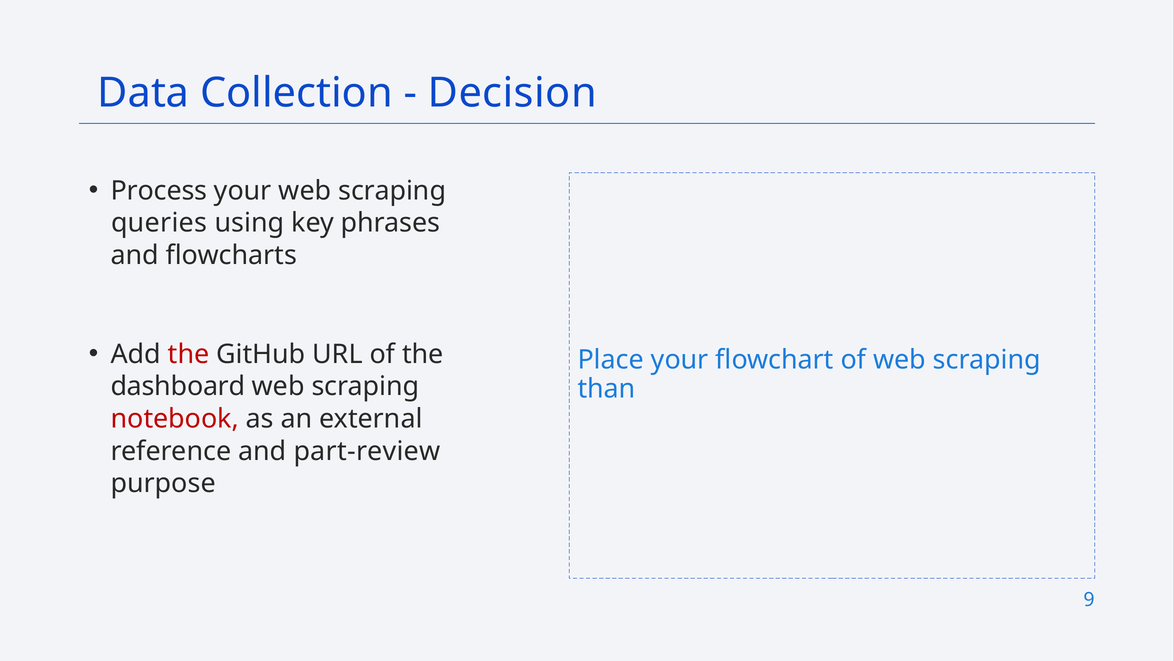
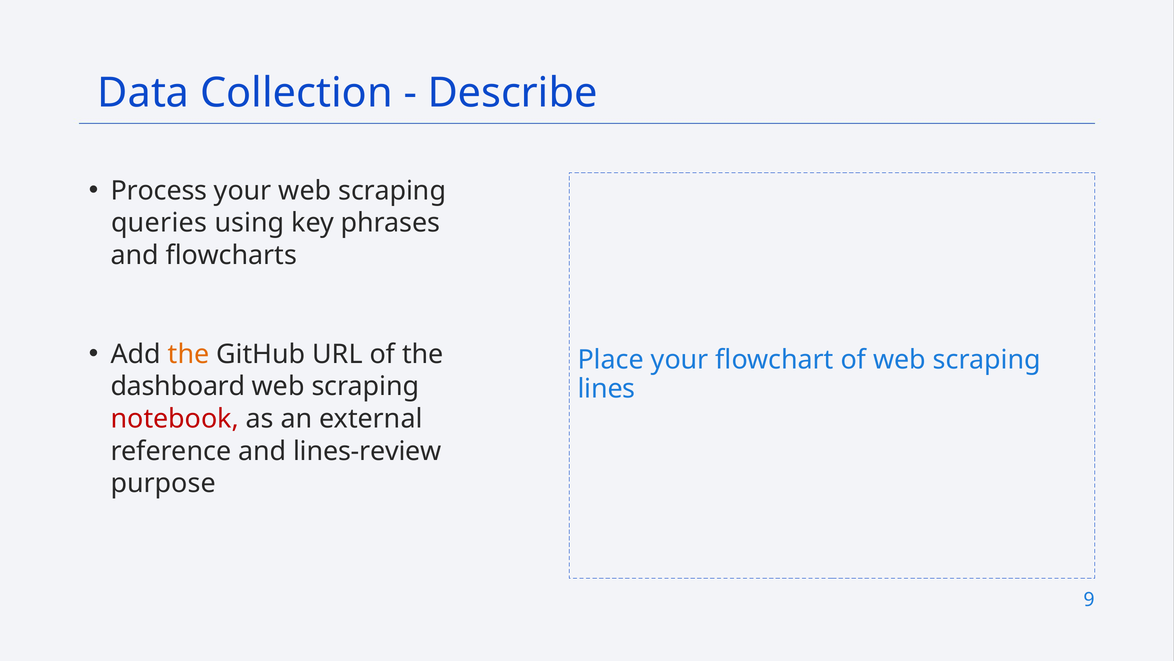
Decision: Decision -> Describe (513, 93)
the colour: red -> orange (189, 354)
than: than -> lines (607, 389)
part-review: part-review -> lines-review (367, 451)
